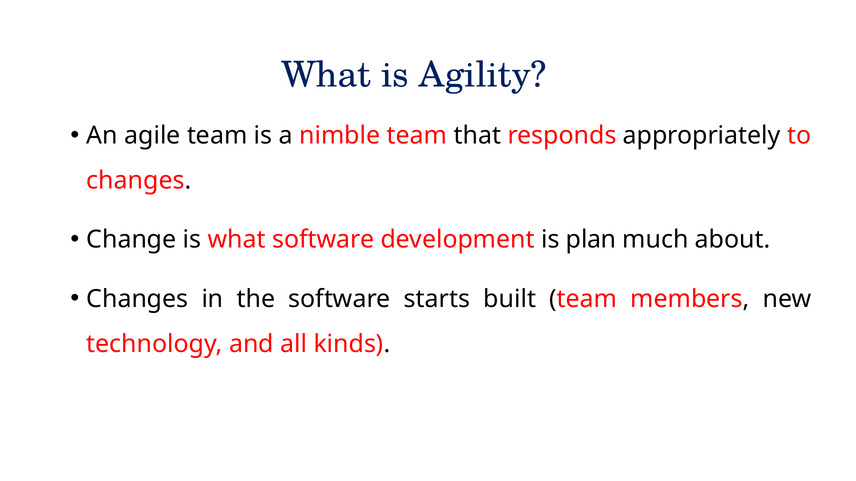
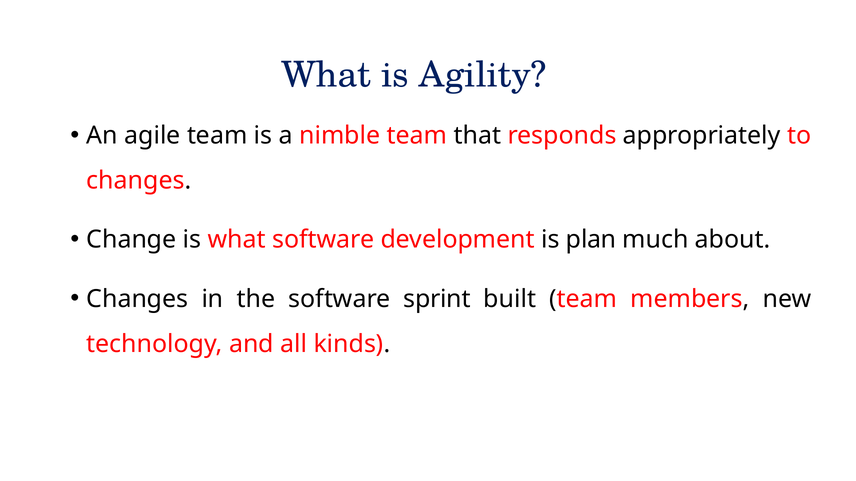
starts: starts -> sprint (437, 299)
